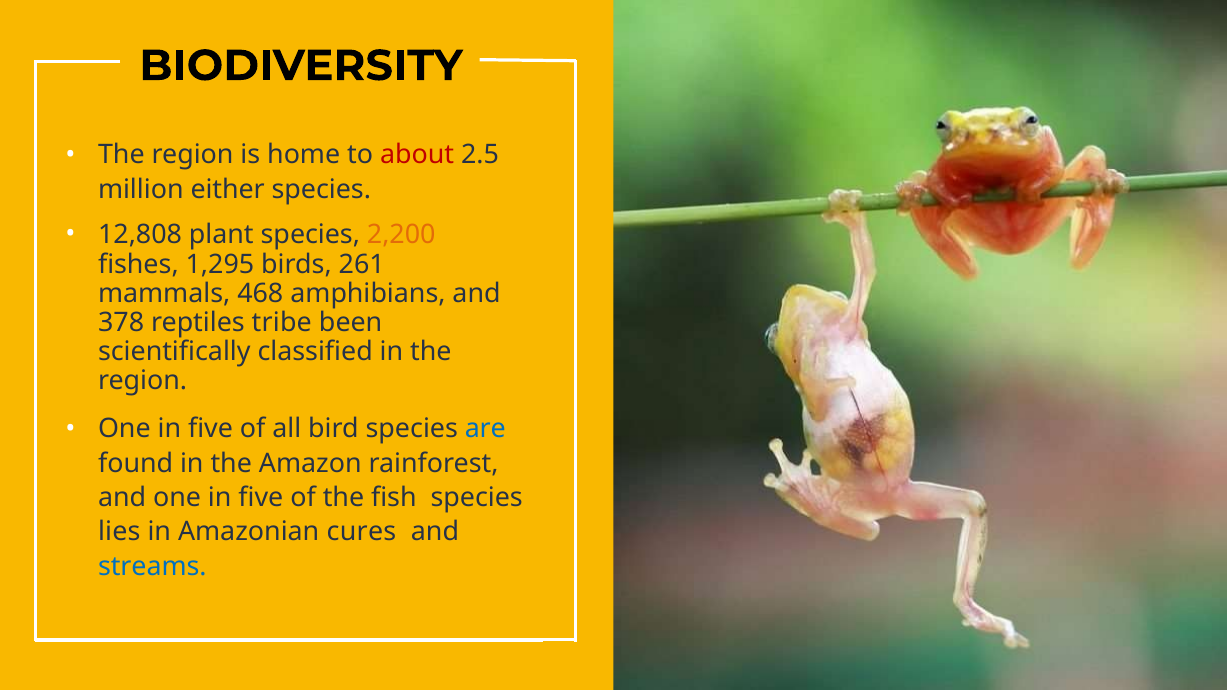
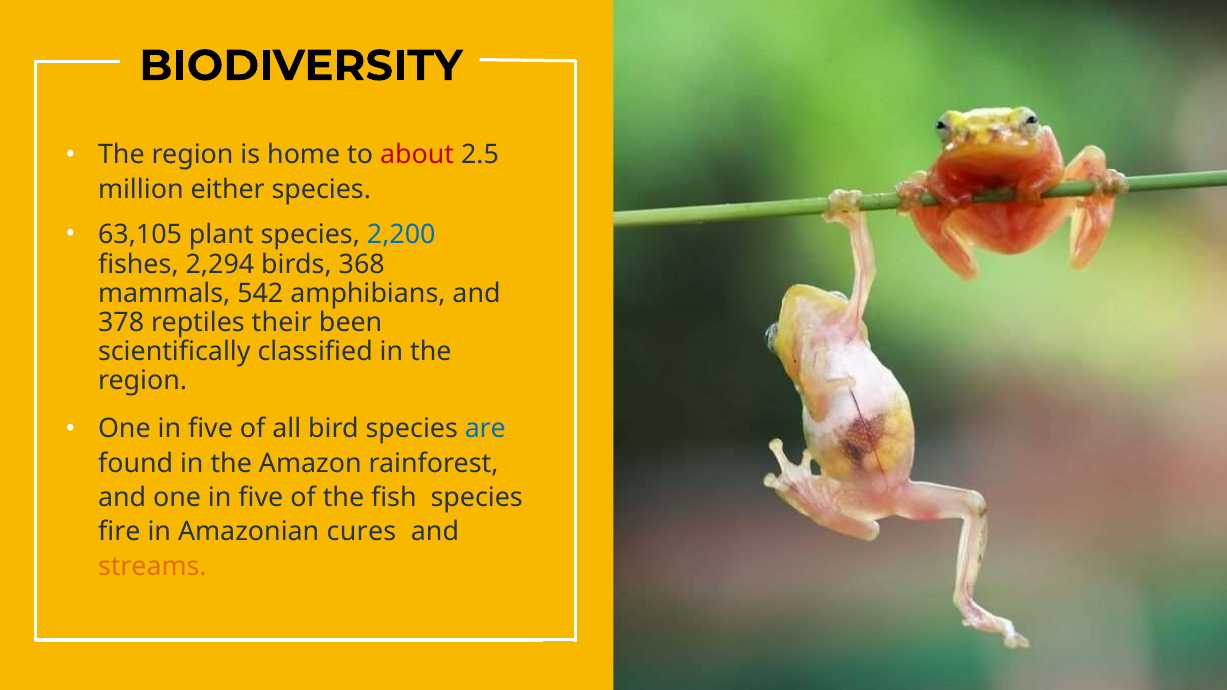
12,808: 12,808 -> 63,105 (140, 234)
2,200 colour: orange -> blue (401, 234)
1,295: 1,295 -> 2,294 (220, 265)
261: 261 -> 368 (362, 265)
468: 468 -> 542 (260, 294)
tribe: tribe -> their (282, 323)
lies: lies -> fire (119, 532)
streams colour: blue -> orange (152, 567)
